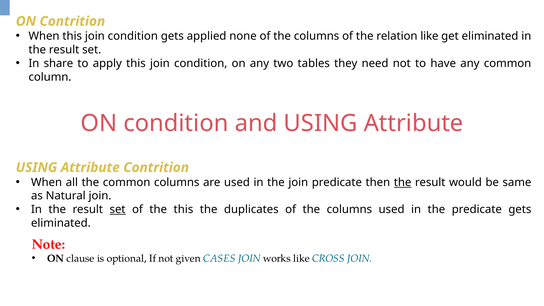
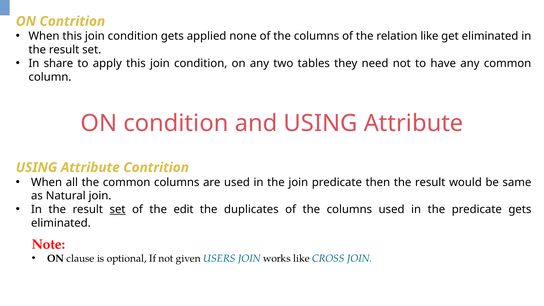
the underline: present -> none (403, 182)
the this: this -> edit (184, 210)
CASES: CASES -> USERS (219, 258)
